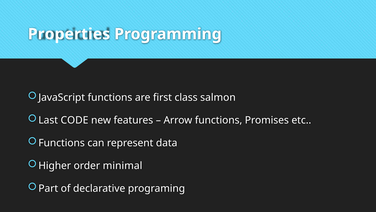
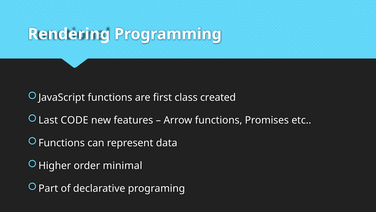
Properties: Properties -> Rendering (69, 34)
salmon: salmon -> created (218, 97)
